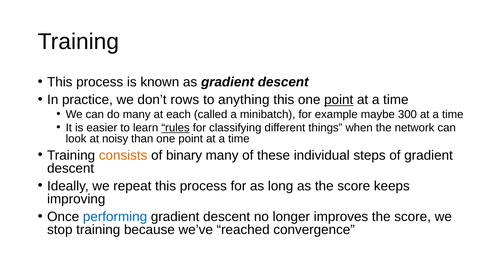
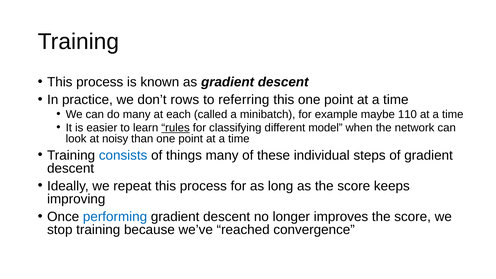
anything: anything -> referring (244, 100)
point underline: present -> none (339, 100)
300: 300 -> 110 (407, 114)
things: things -> model (325, 128)
consists colour: orange -> blue (123, 155)
binary: binary -> things (184, 155)
